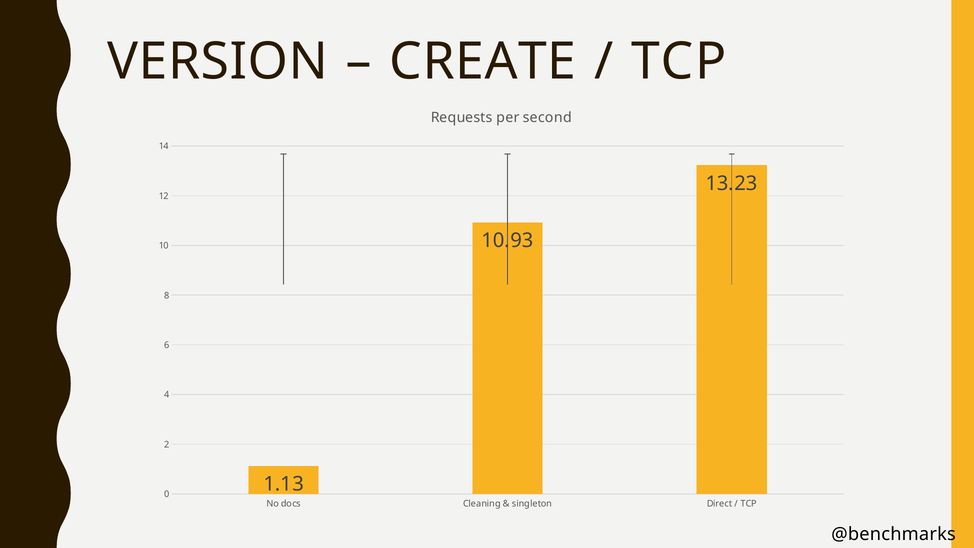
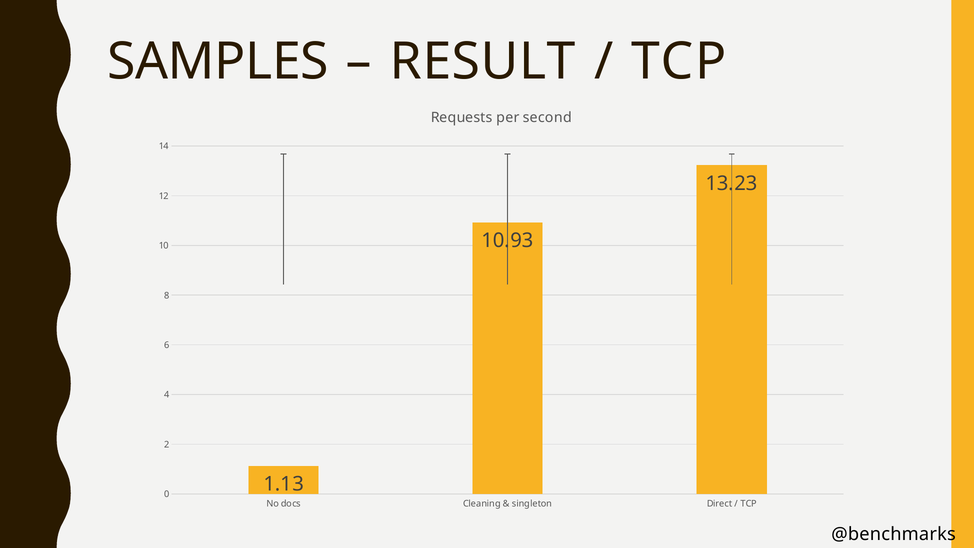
VERSION: VERSION -> SAMPLES (218, 62)
CREATE: CREATE -> RESULT (483, 62)
